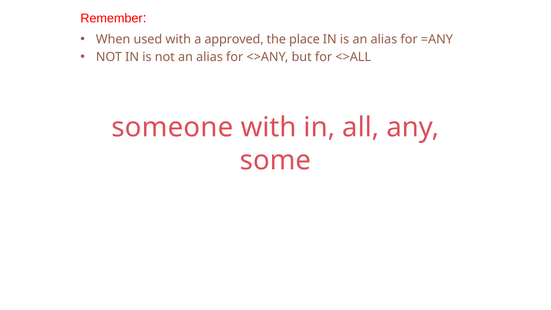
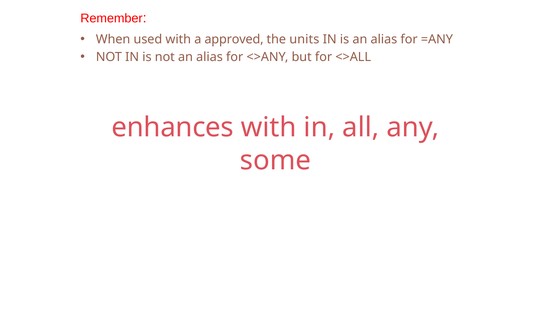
place: place -> units (304, 39)
someone: someone -> enhances (173, 127)
